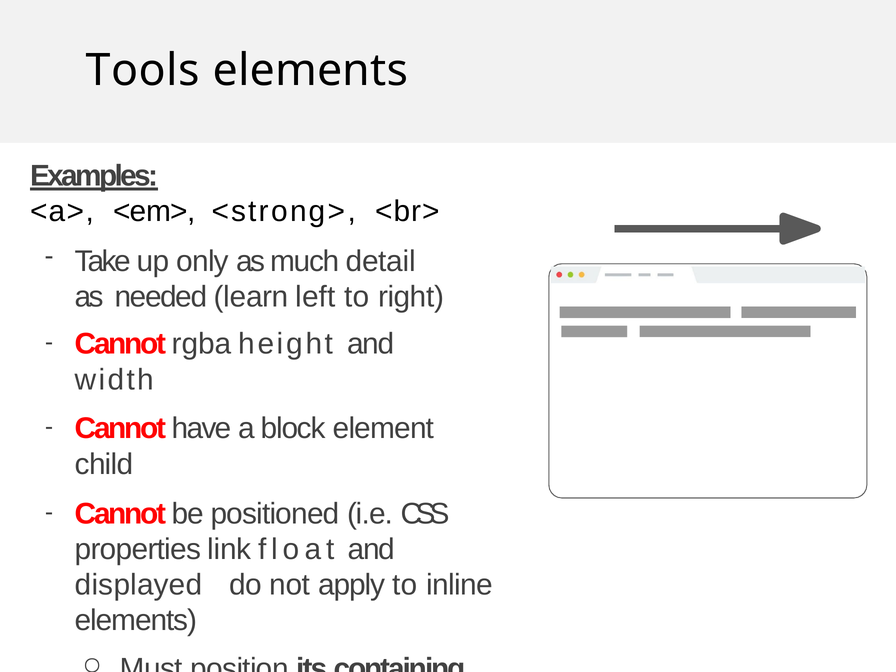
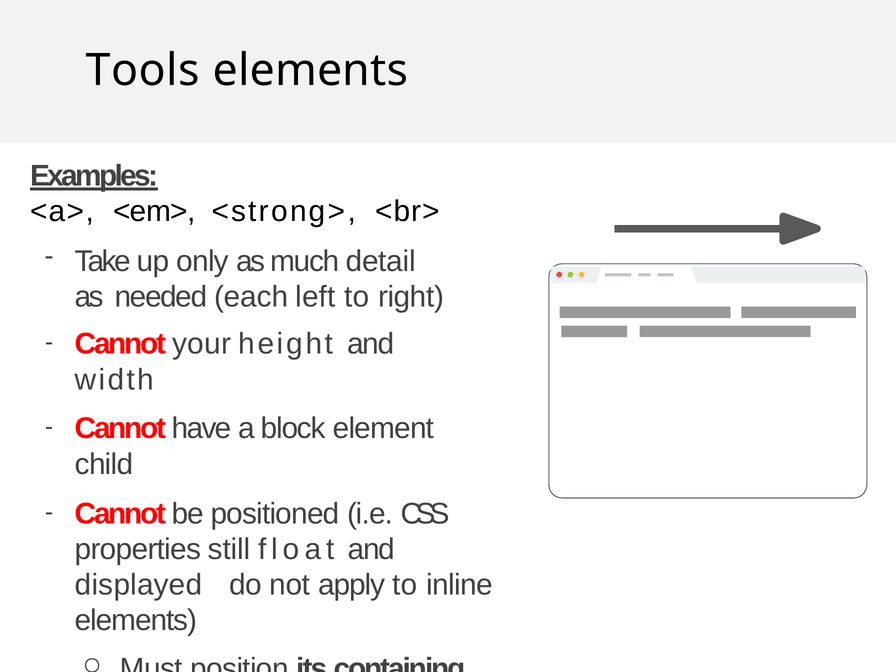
learn: learn -> each (251, 297)
rgba: rgba -> your (202, 344)
link: link -> still (229, 549)
